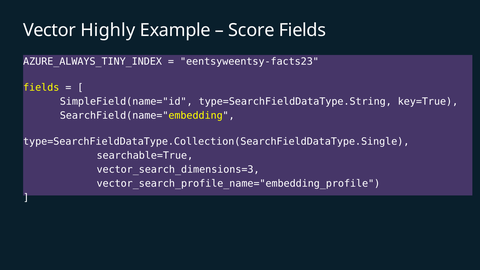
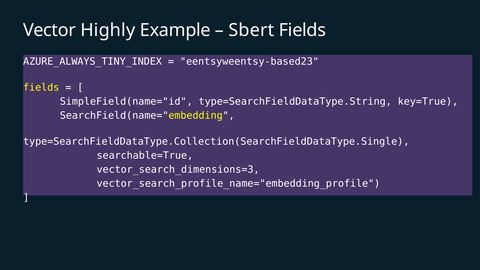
Score: Score -> Sbert (251, 30)
eentsyweentsy-facts23: eentsyweentsy-facts23 -> eentsyweentsy-based23 (249, 62)
